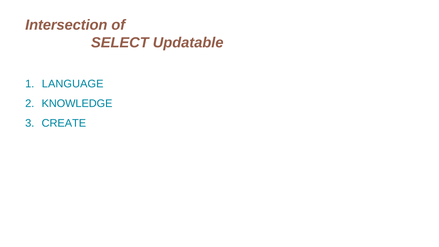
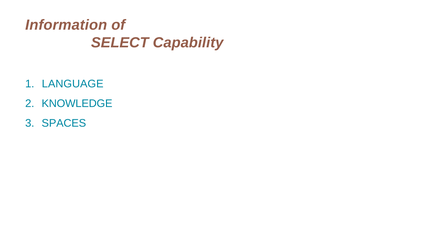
Intersection: Intersection -> Information (66, 25)
Updatable: Updatable -> Capability (188, 43)
CREATE: CREATE -> SPACES (64, 123)
